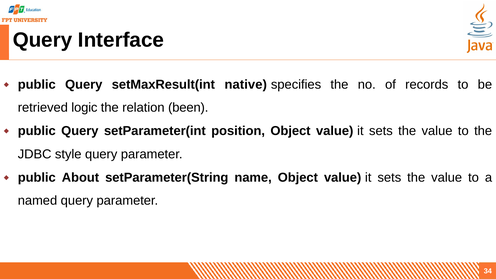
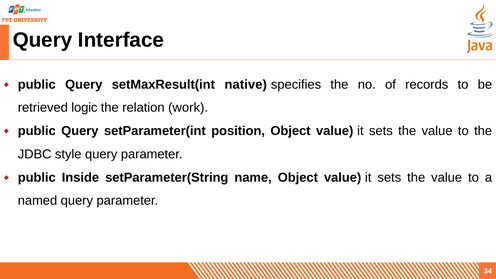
been: been -> work (188, 108)
About: About -> Inside (80, 177)
